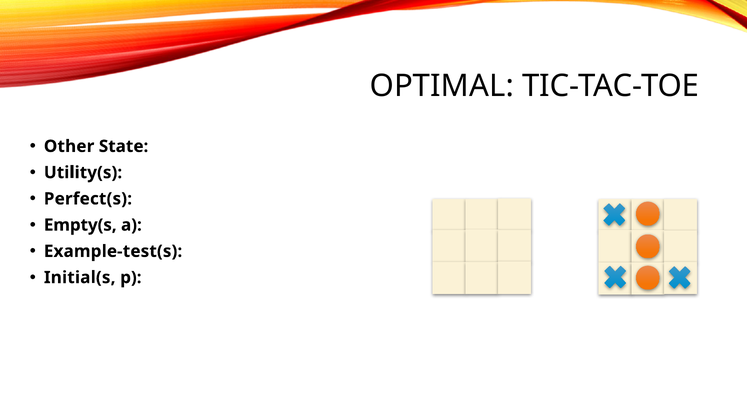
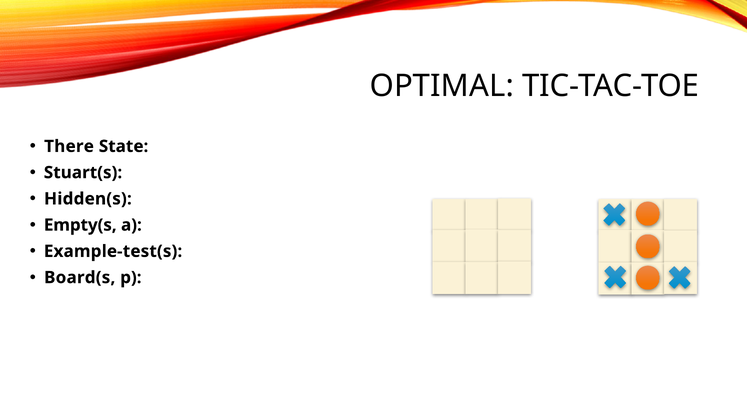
Other: Other -> There (69, 146)
Utility(s: Utility(s -> Stuart(s (83, 173)
Perfect(s: Perfect(s -> Hidden(s (88, 199)
Initial(s: Initial(s -> Board(s (80, 278)
